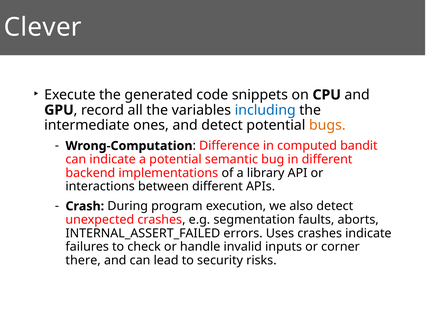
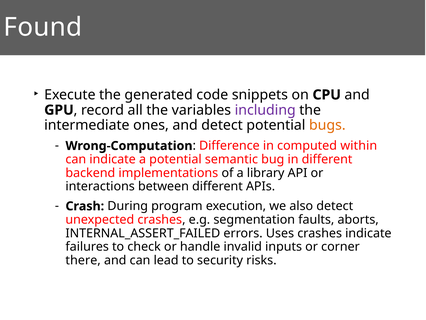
Clever: Clever -> Found (43, 27)
including colour: blue -> purple (265, 110)
bandit: bandit -> within (359, 146)
